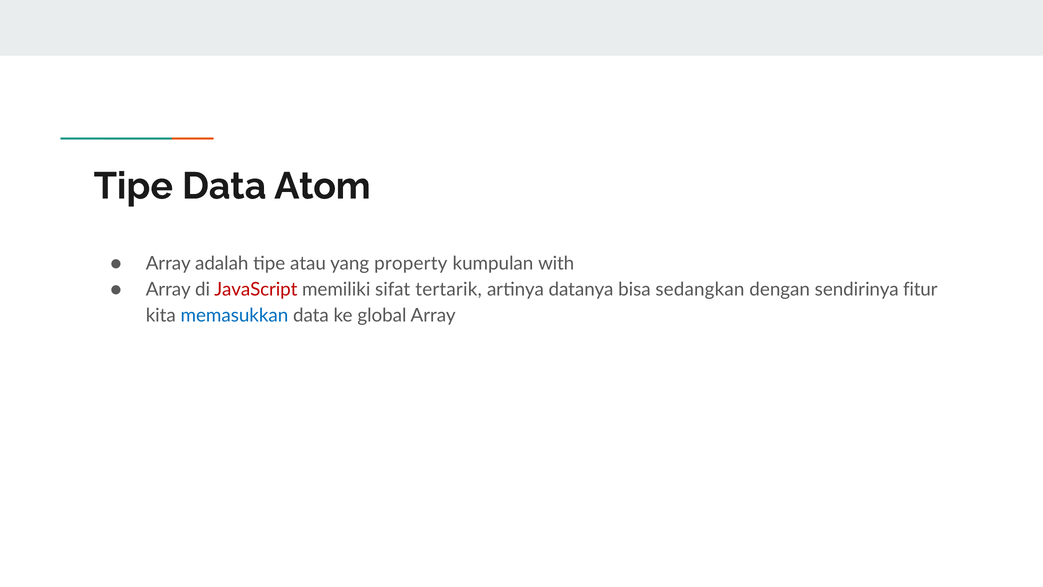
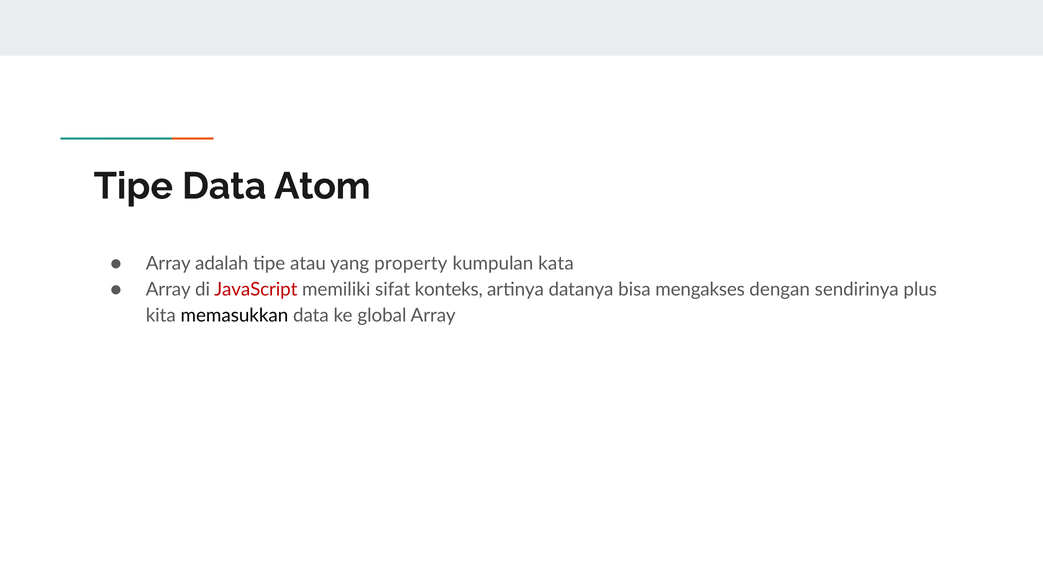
with: with -> kata (556, 264)
tertarik: tertarik -> konteks (449, 290)
sedangkan: sedangkan -> mengakses (700, 290)
fitur: fitur -> plus (920, 290)
memasukkan colour: blue -> black (234, 316)
